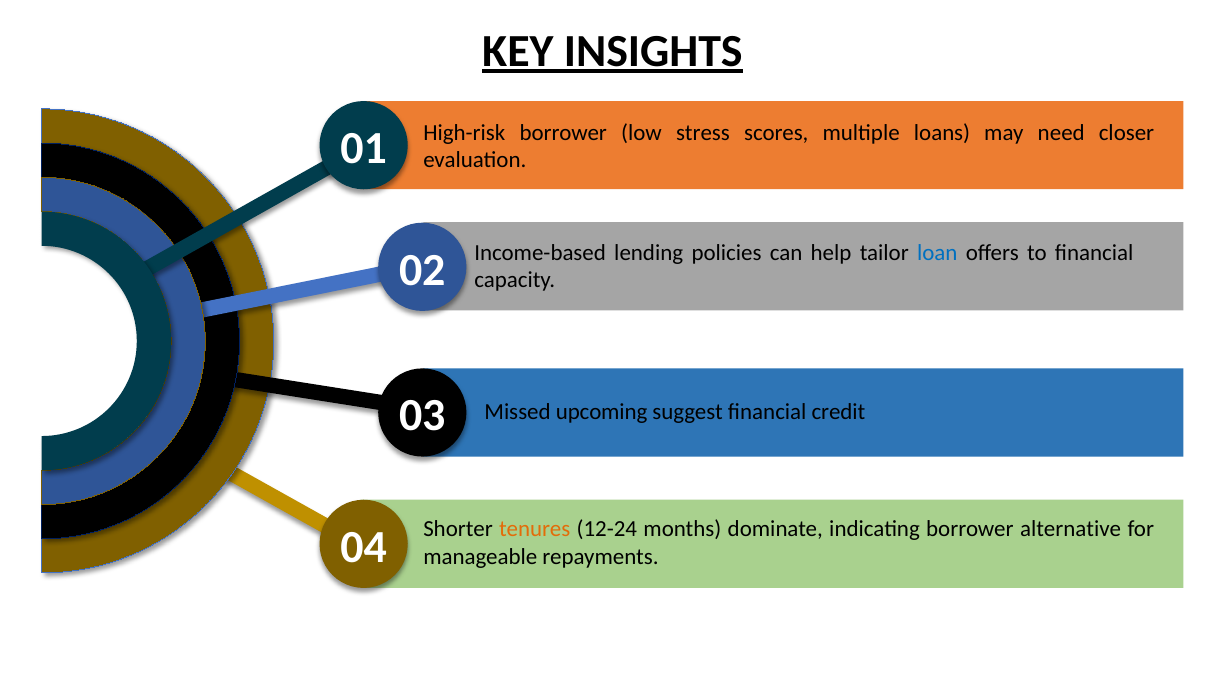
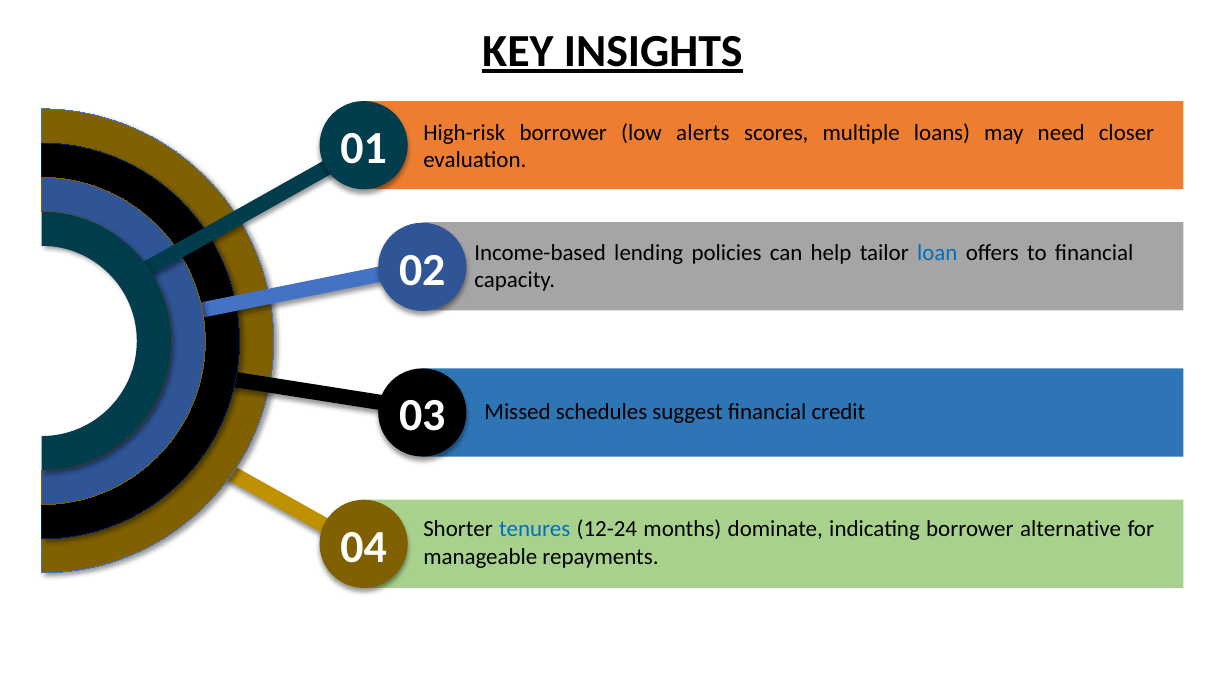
stress: stress -> alerts (703, 133)
upcoming: upcoming -> schedules (602, 412)
tenures colour: orange -> blue (535, 529)
